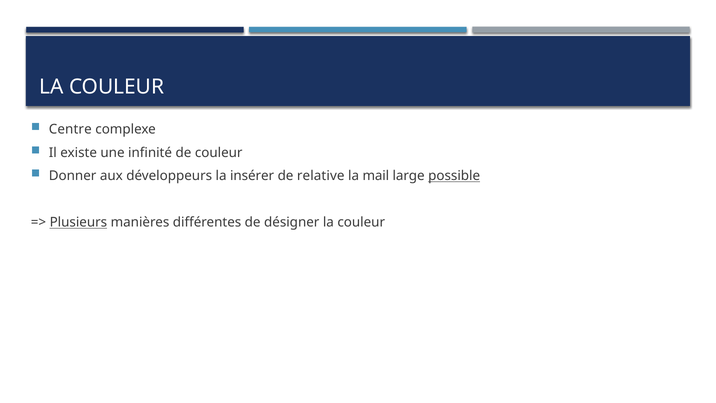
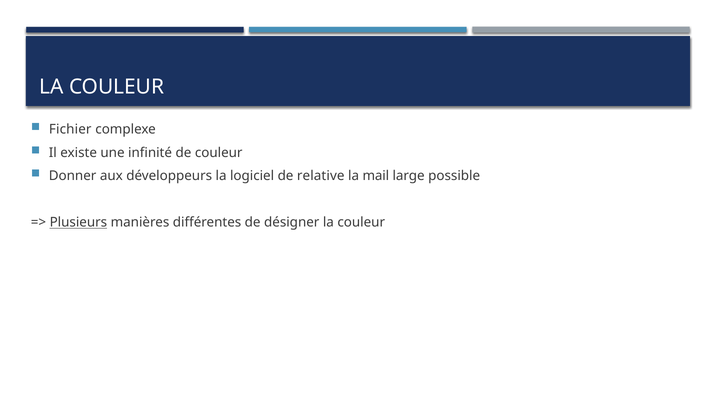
Centre: Centre -> Fichier (70, 129)
insérer: insérer -> logiciel (252, 176)
possible underline: present -> none (454, 176)
